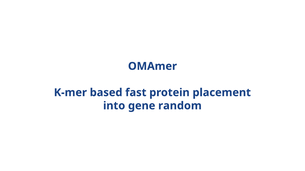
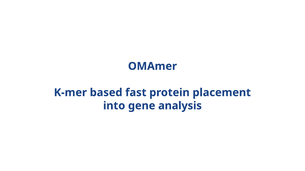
random: random -> analysis (180, 106)
